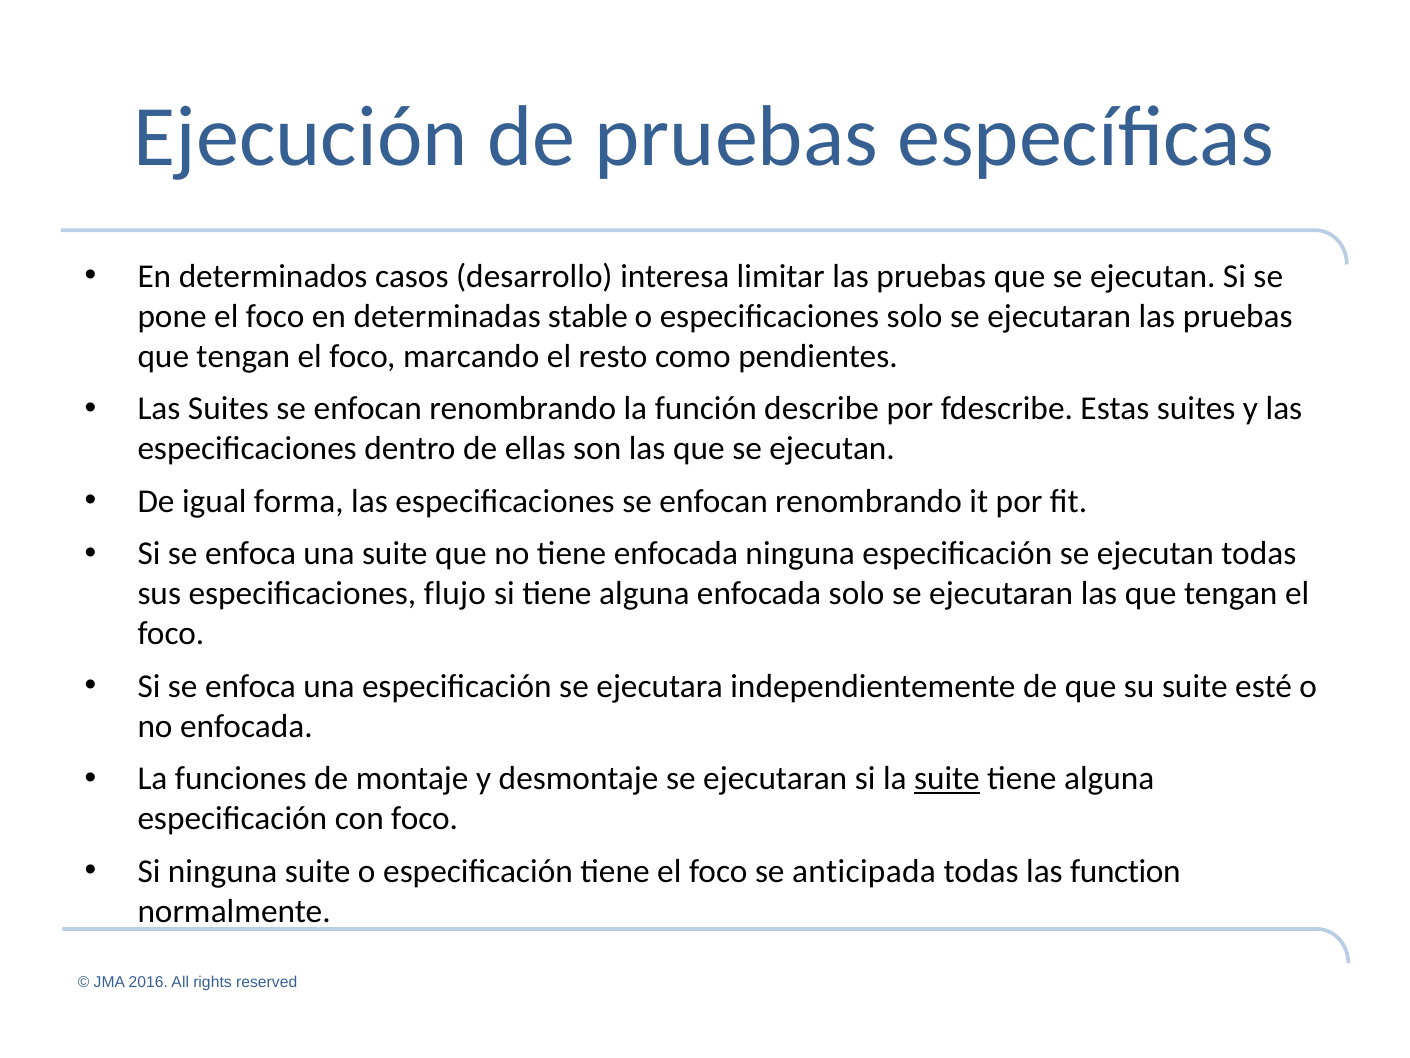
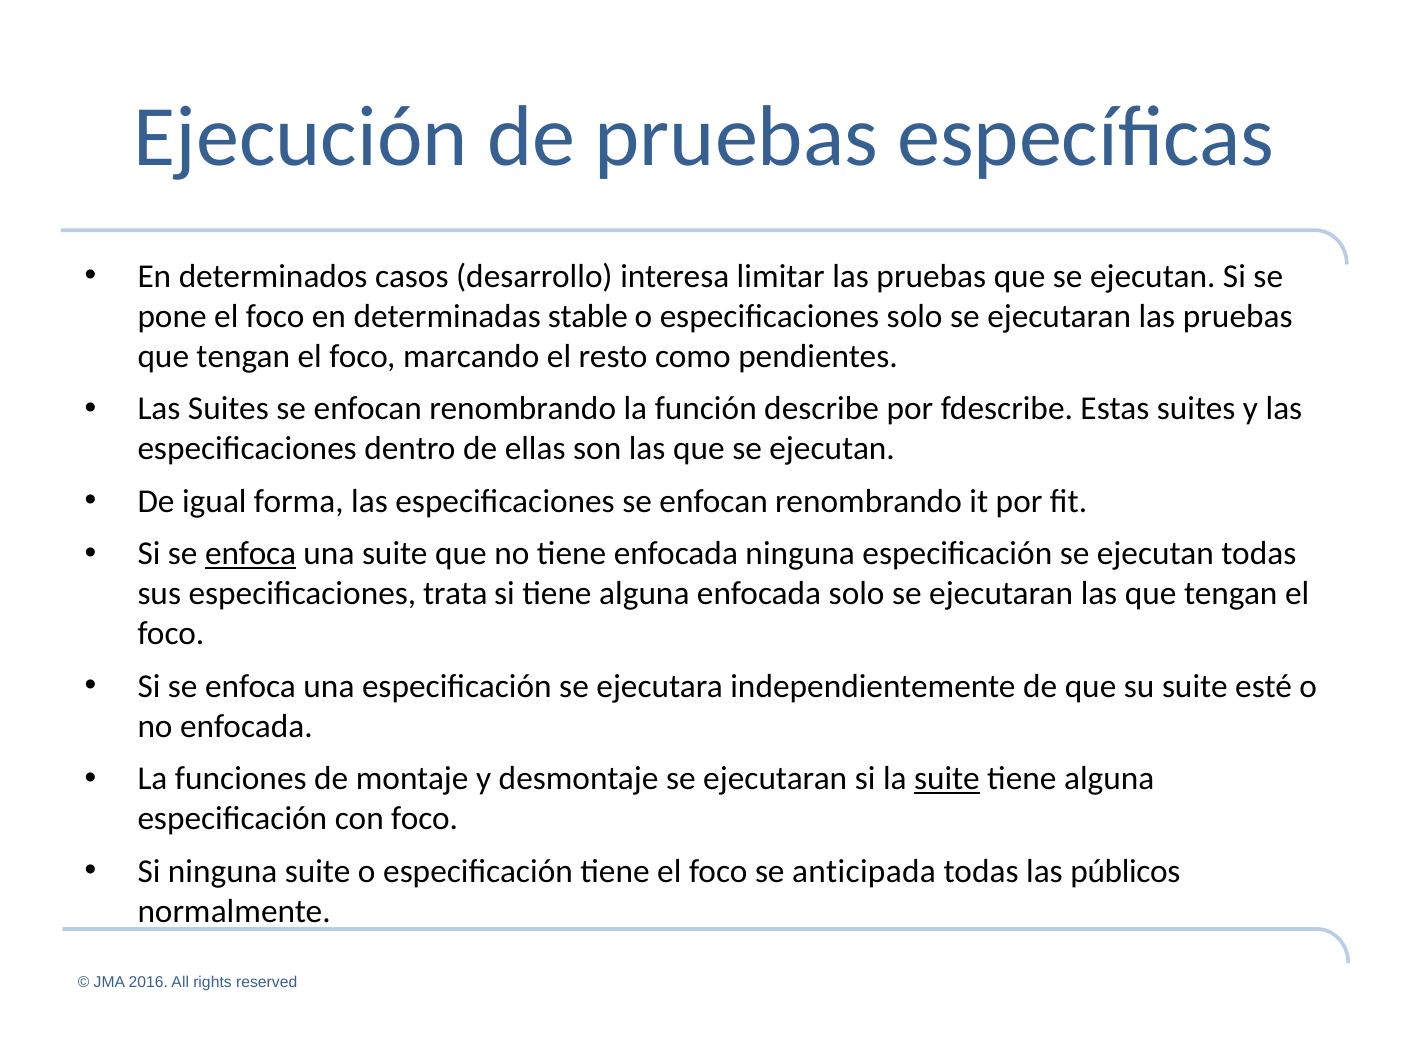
enfoca underline: none -> present (251, 554)
flujo: flujo -> trata (455, 594)
function: function -> públicos (1125, 871)
